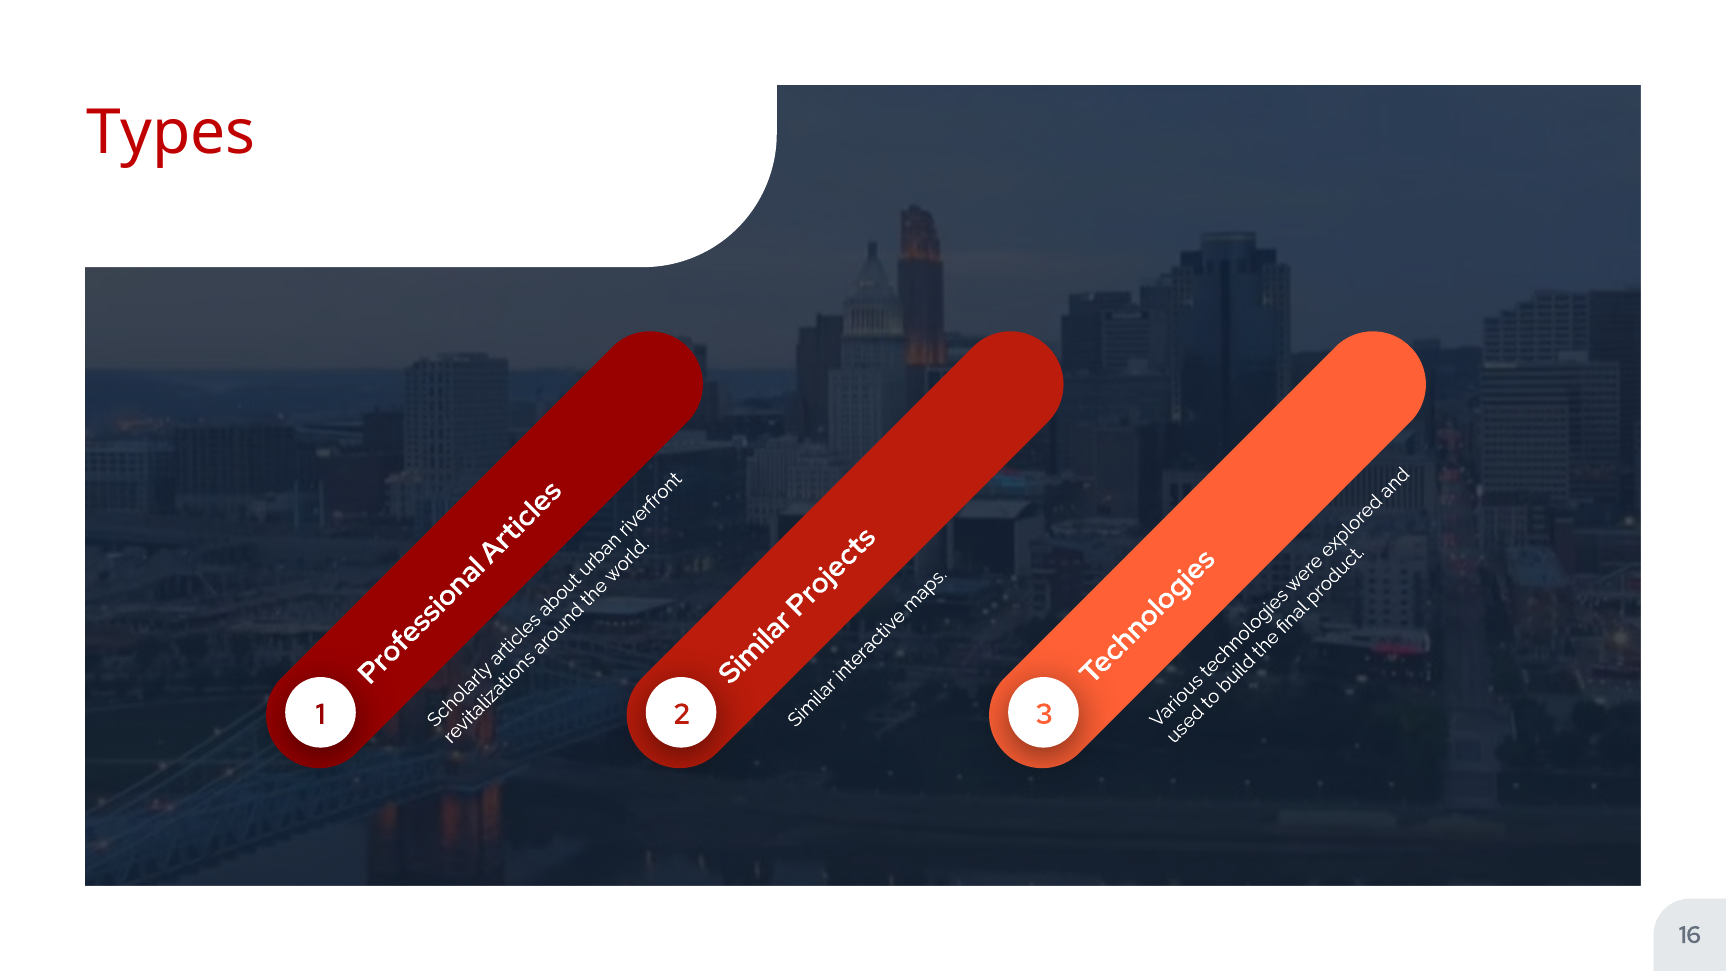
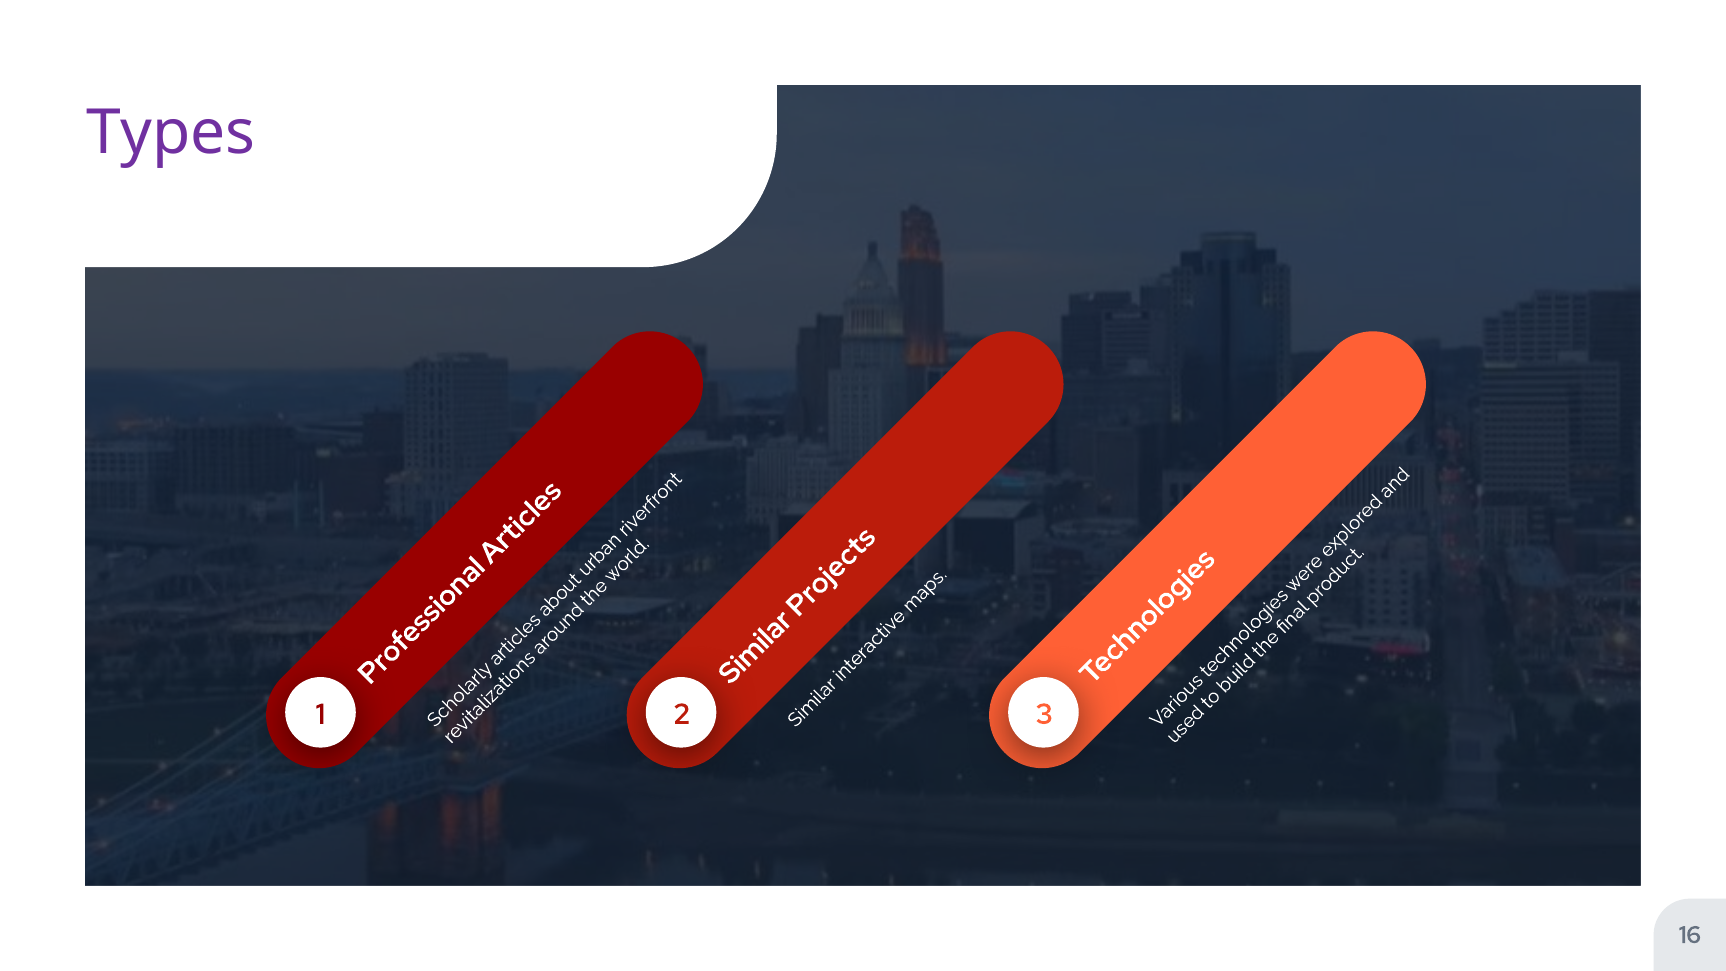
Types colour: red -> purple (171, 133)
